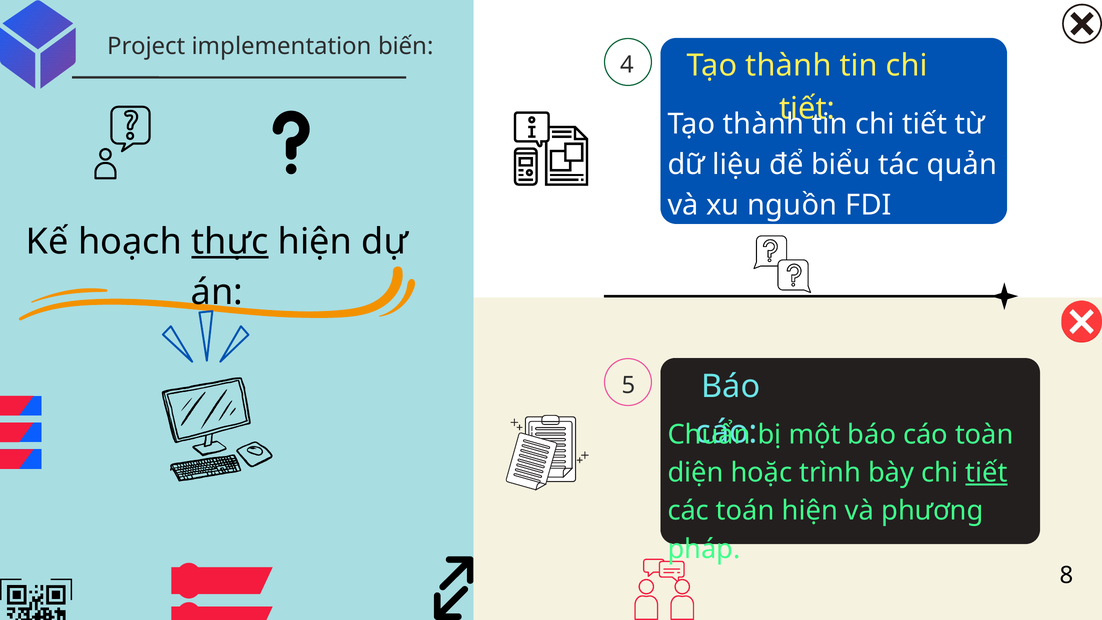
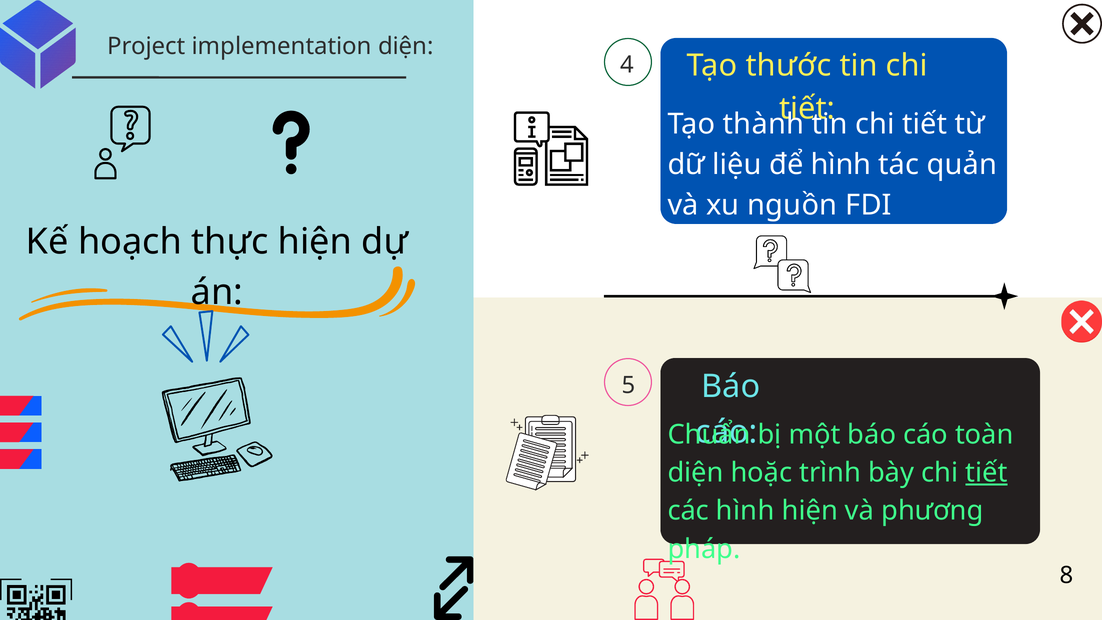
implementation biến: biến -> diện (406, 46)
4 Tạo thành: thành -> thước (788, 66)
để biểu: biểu -> hình (841, 165)
thực underline: present -> none (230, 242)
các toán: toán -> hình (745, 511)
